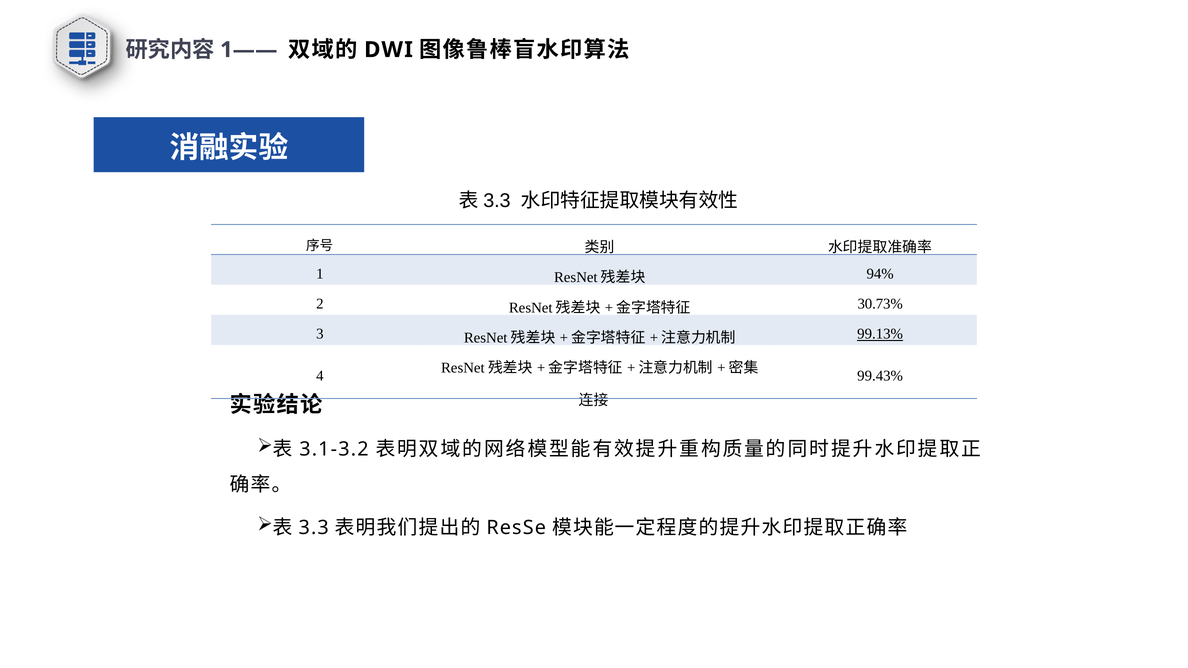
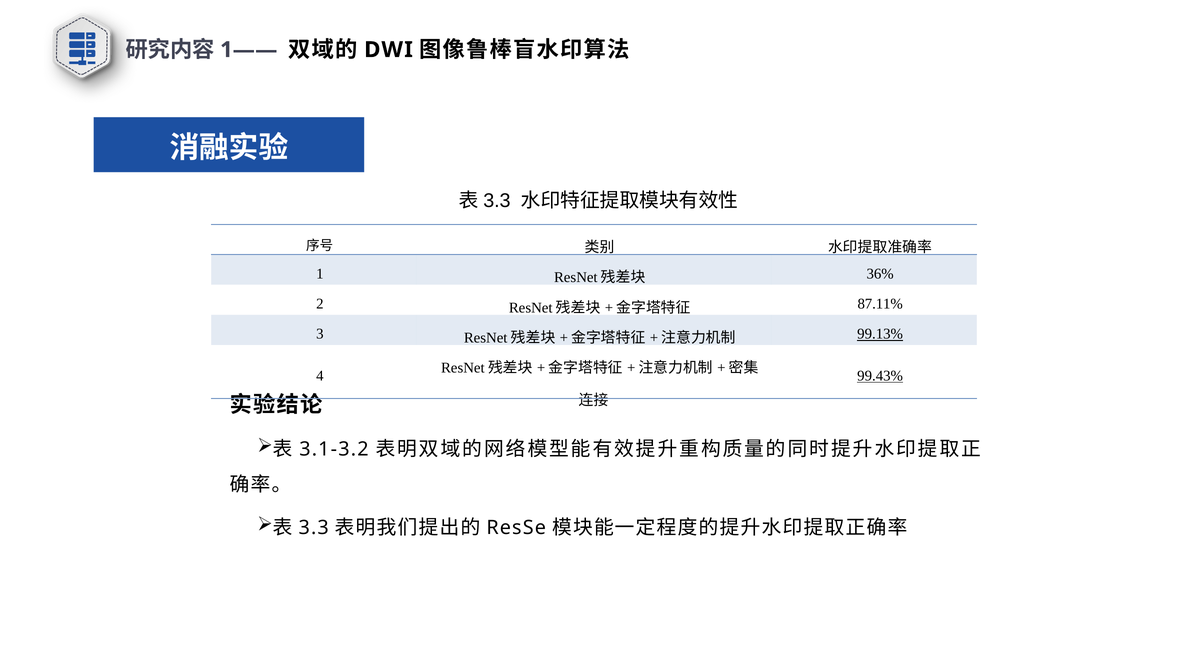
94%: 94% -> 36% (880, 274)
30.73%: 30.73% -> 87.11% (880, 304)
99.43% underline: none -> present (880, 376)
